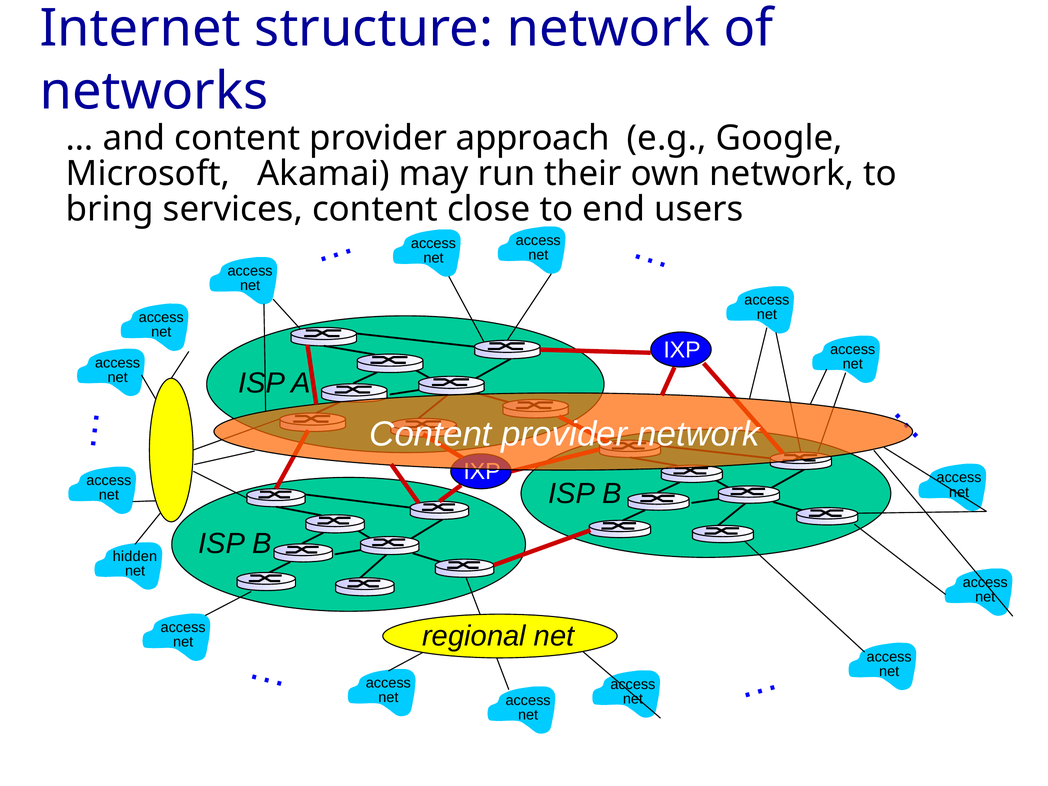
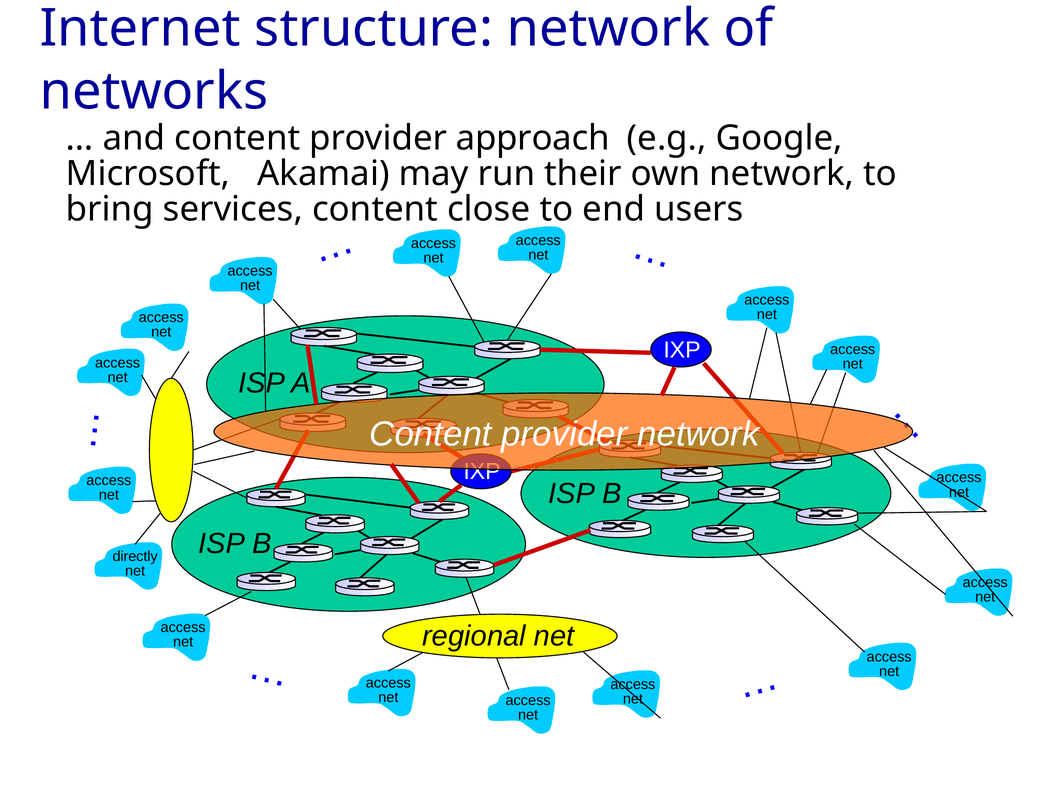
hidden: hidden -> directly (135, 556)
